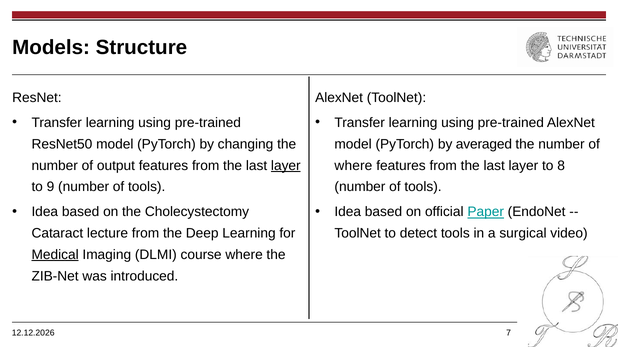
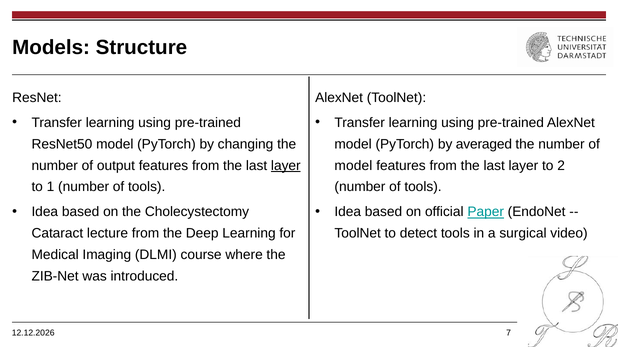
where: where -> model (353, 166)
8: 8 -> 2 (561, 166)
9: 9 -> 1 (50, 187)
Medical underline: present -> none (55, 255)
